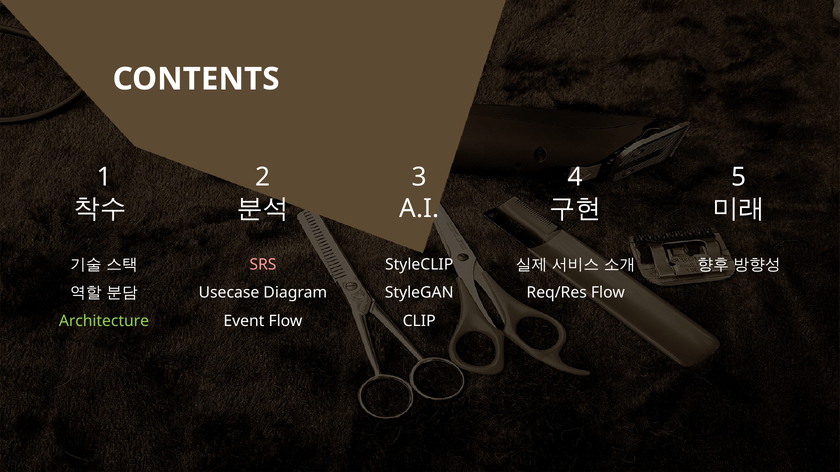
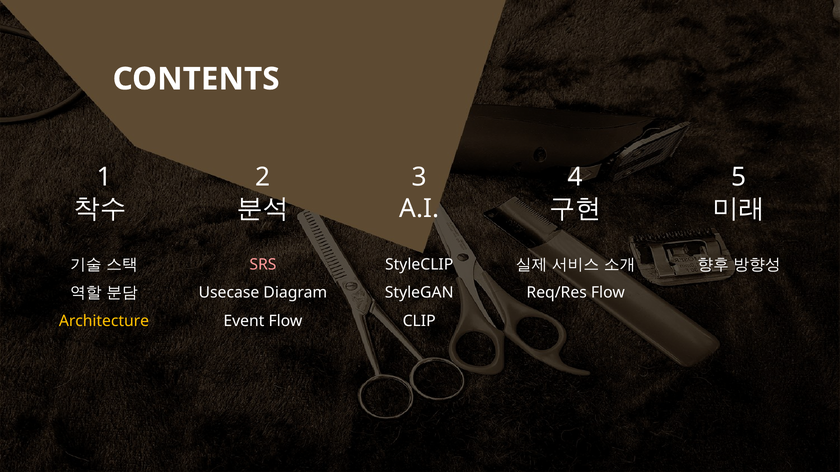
Architecture colour: light green -> yellow (104, 321)
